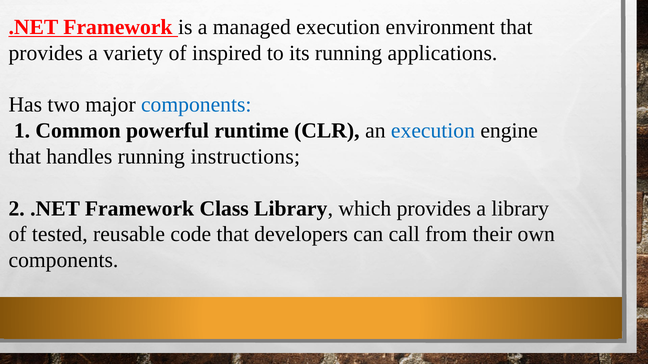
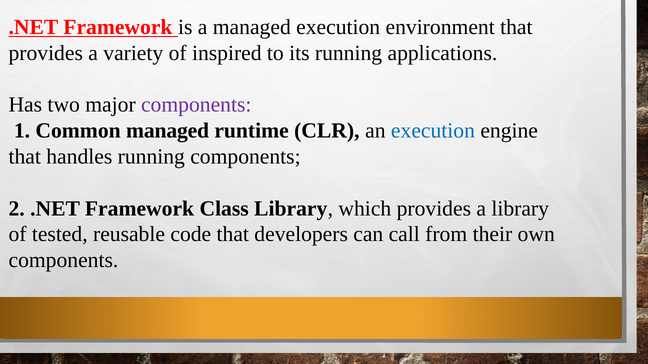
components colour: blue -> purple (196, 105)
Common powerful: powerful -> managed (168, 131)
running instructions: instructions -> components (245, 157)
